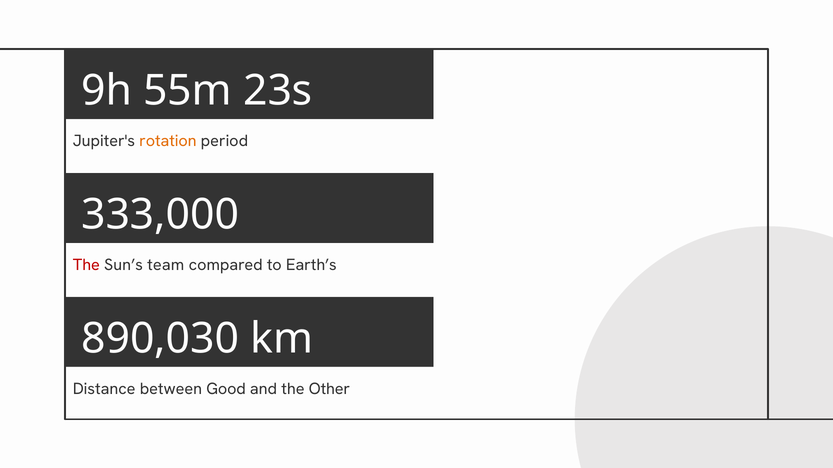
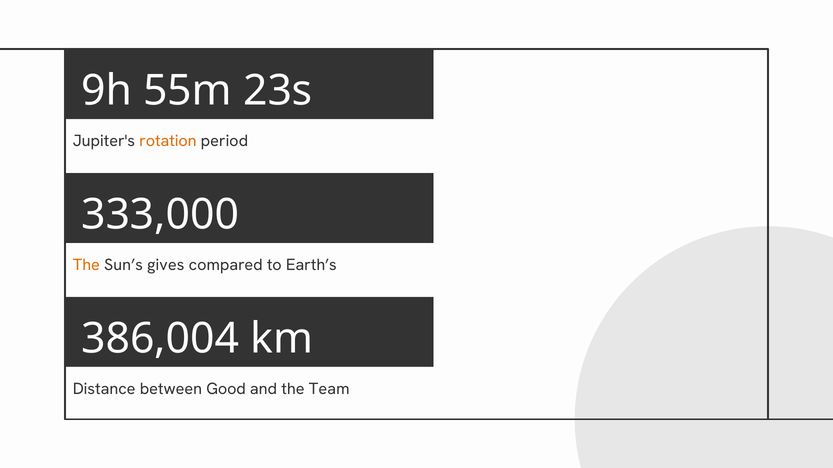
The colour: red -> orange (86, 265)
team: team -> gives (166, 265)
890,030: 890,030 -> 386,004 (160, 339)
Other: Other -> Team (329, 389)
